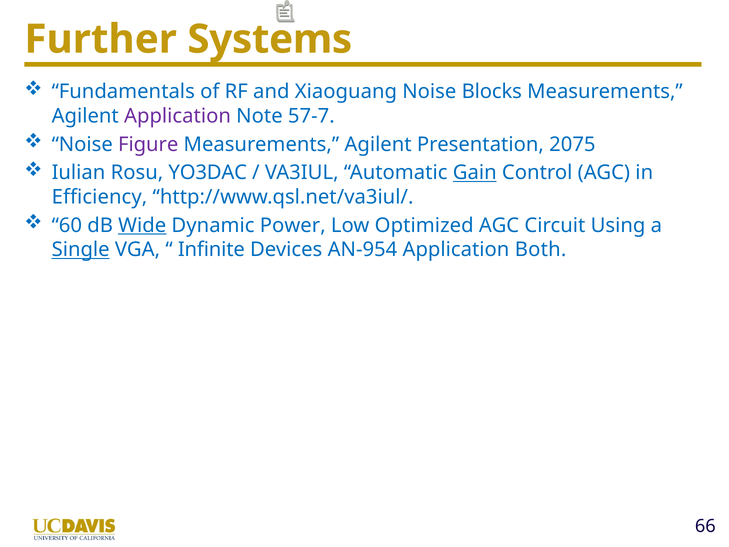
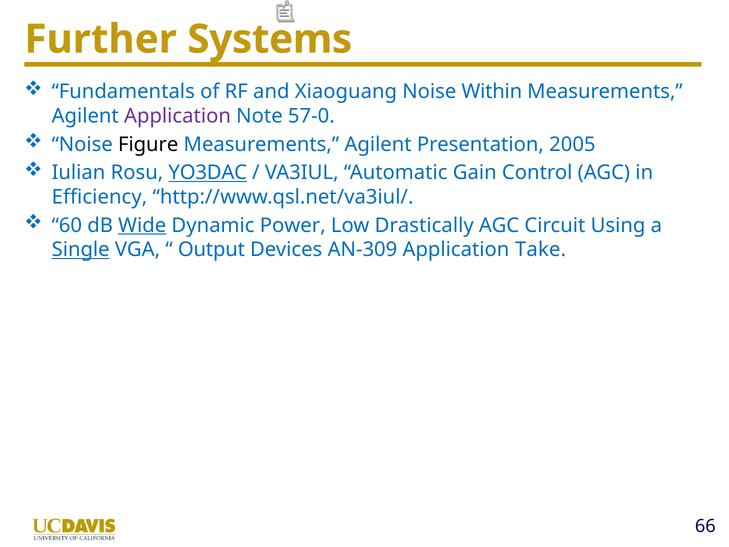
Blocks: Blocks -> Within (492, 92)
57-7: 57-7 -> 57-0 (311, 116)
Figure colour: purple -> black (148, 144)
2075: 2075 -> 2005 (572, 144)
YO3DAC underline: none -> present (208, 173)
Gain underline: present -> none (475, 173)
Optimized: Optimized -> Drastically (424, 225)
Infinite: Infinite -> Output (211, 250)
AN-954: AN-954 -> AN-309 (362, 250)
Both: Both -> Take (541, 250)
